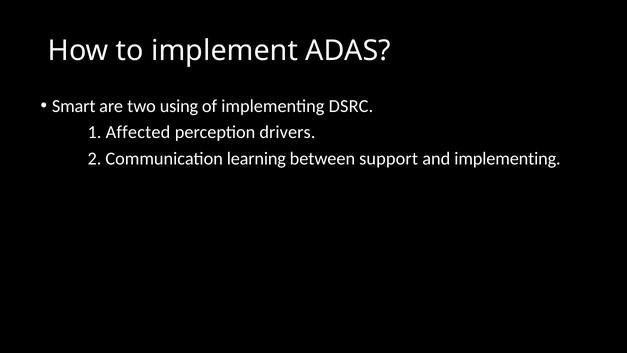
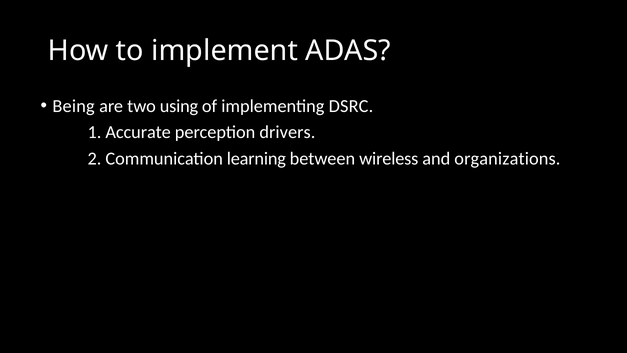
Smart: Smart -> Being (74, 106)
Affected: Affected -> Accurate (138, 132)
support: support -> wireless (389, 159)
and implementing: implementing -> organizations (507, 159)
